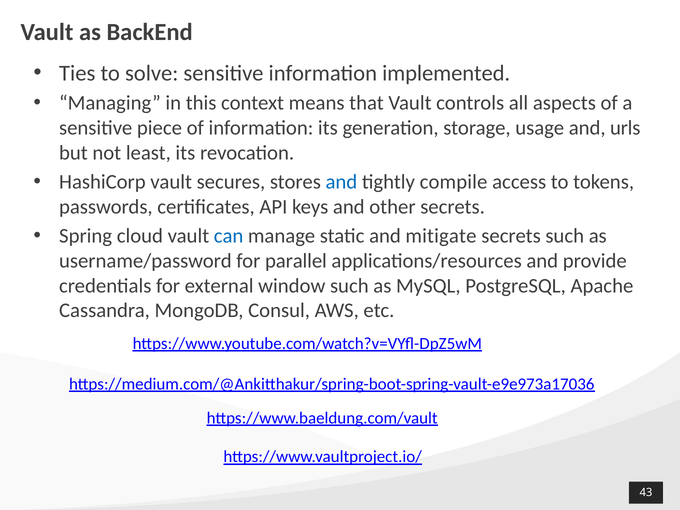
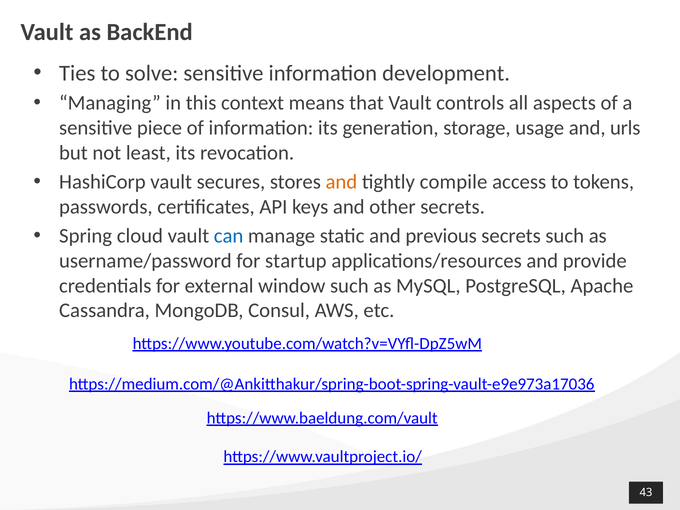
implemented: implemented -> development (446, 73)
and colour: blue -> orange (341, 182)
mitigate: mitigate -> previous (441, 236)
parallel: parallel -> startup (296, 261)
